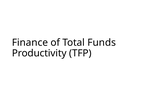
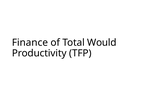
Funds: Funds -> Would (102, 42)
